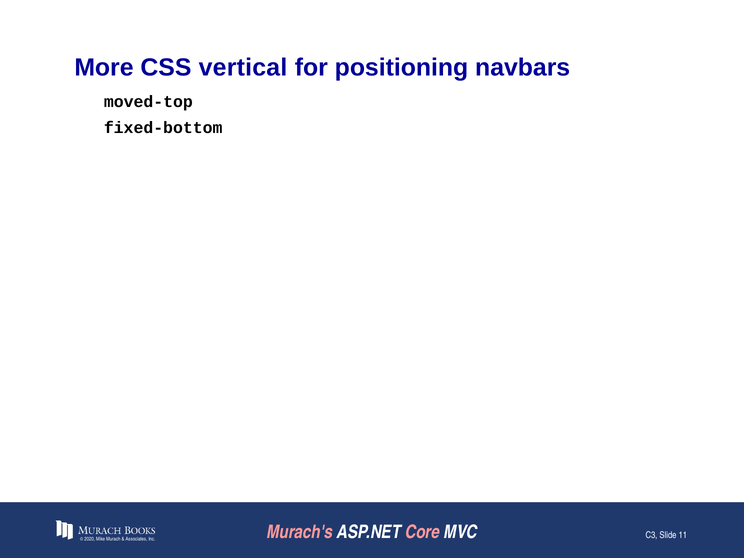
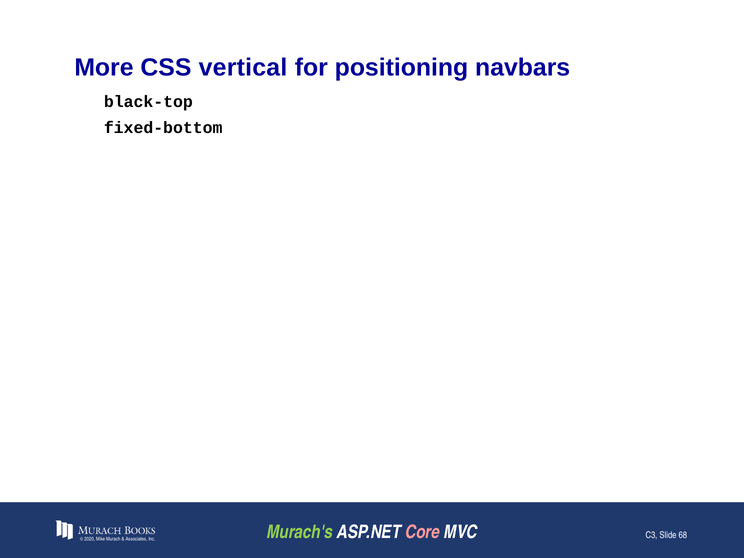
moved-top: moved-top -> black-top (148, 102)
Murach's colour: pink -> light green (300, 532)
11: 11 -> 68 (683, 535)
